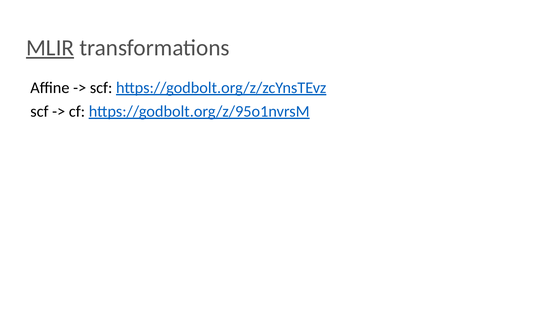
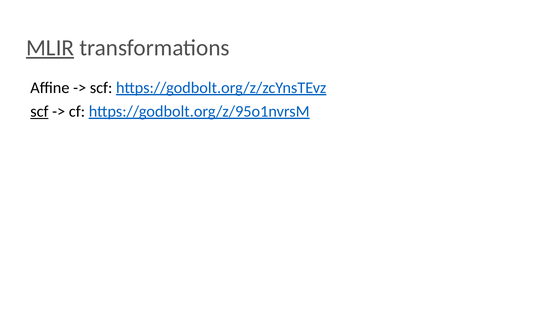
scf underline: none -> present (39, 111)
